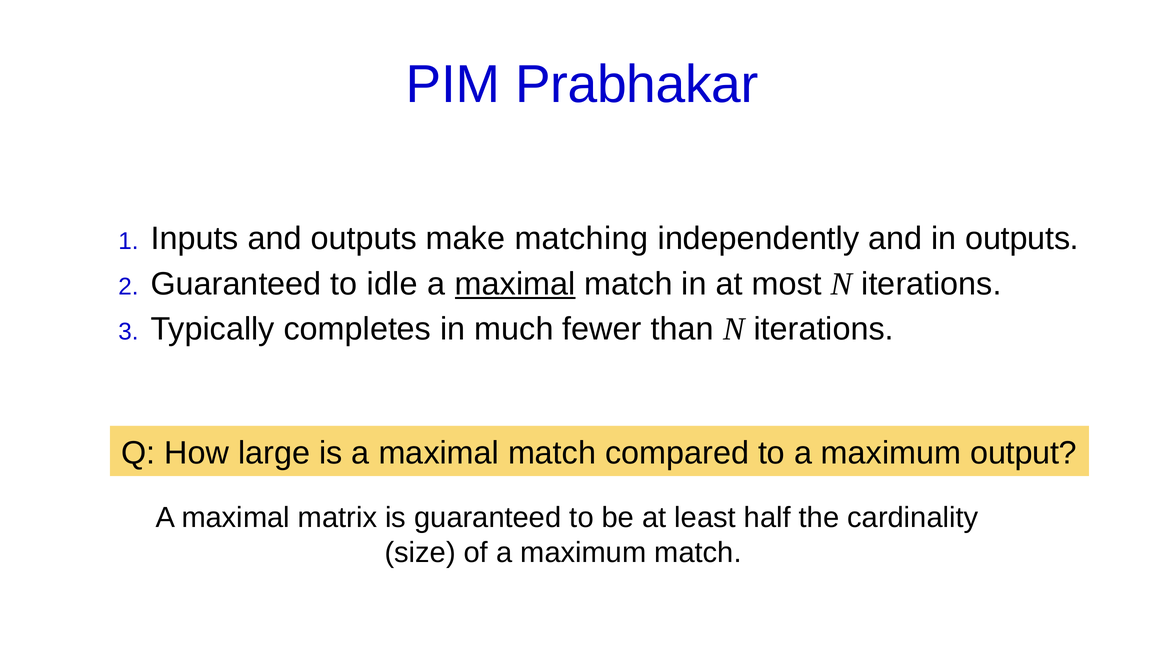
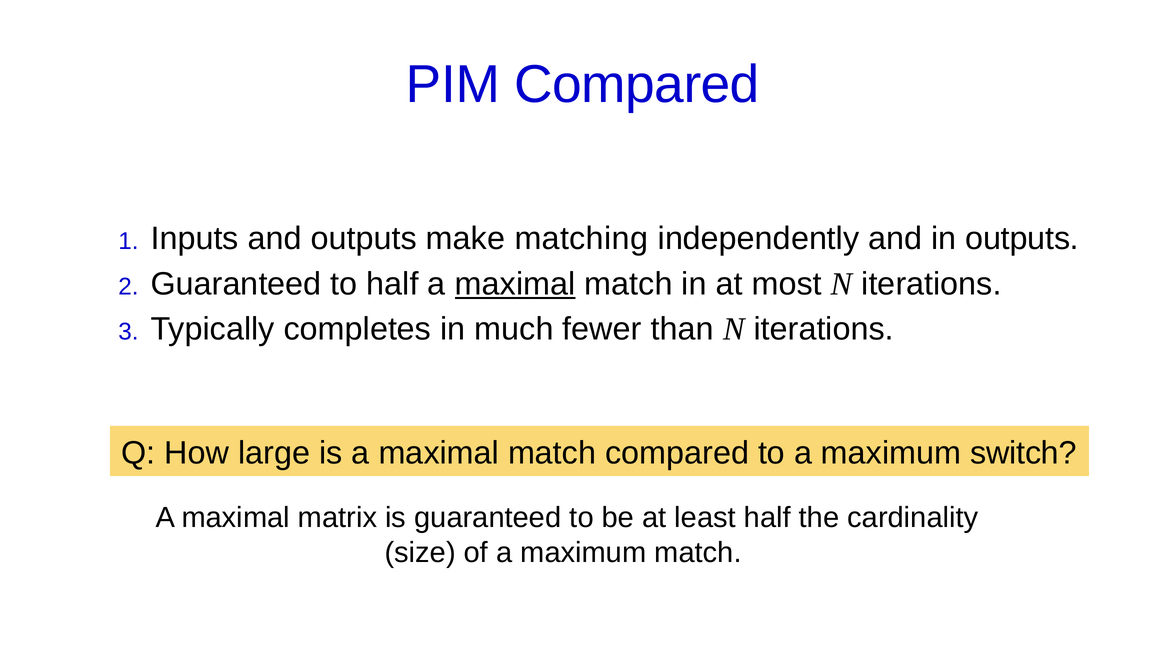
PIM Prabhakar: Prabhakar -> Compared (637, 84)
to idle: idle -> half (392, 284)
output: output -> switch (1024, 453)
